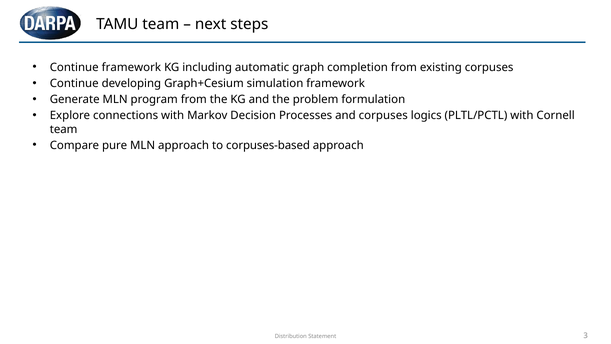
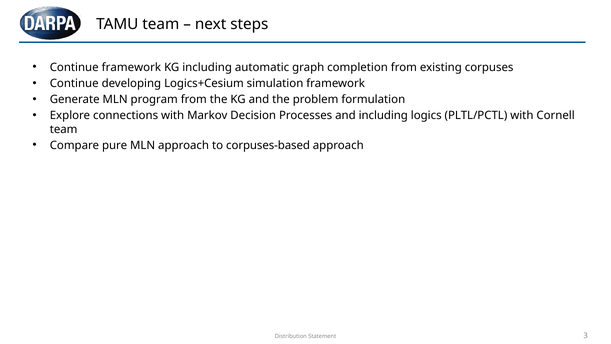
Graph+Cesium: Graph+Cesium -> Logics+Cesium (204, 83)
and corpuses: corpuses -> including (383, 115)
